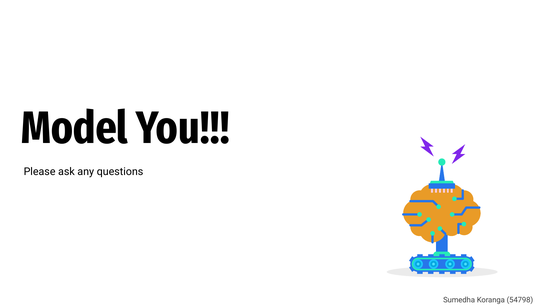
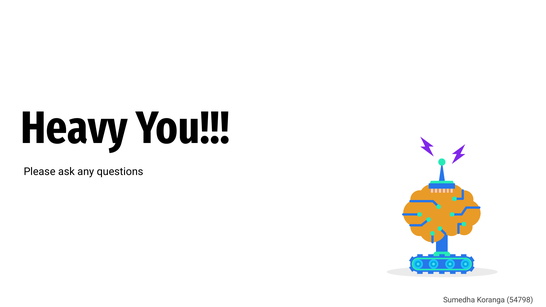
Model: Model -> Heavy (74, 128)
